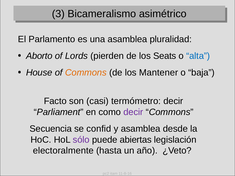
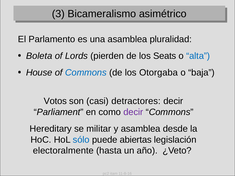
Aborto: Aborto -> Boleta (39, 56)
Commons colour: orange -> blue (86, 73)
Mantener: Mantener -> Otorgaba (159, 73)
Facto: Facto -> Votos (55, 101)
termómetro: termómetro -> detractores (136, 101)
Secuencia: Secuencia -> Hereditary (51, 129)
confid: confid -> militar (99, 129)
sólo colour: purple -> blue (81, 140)
